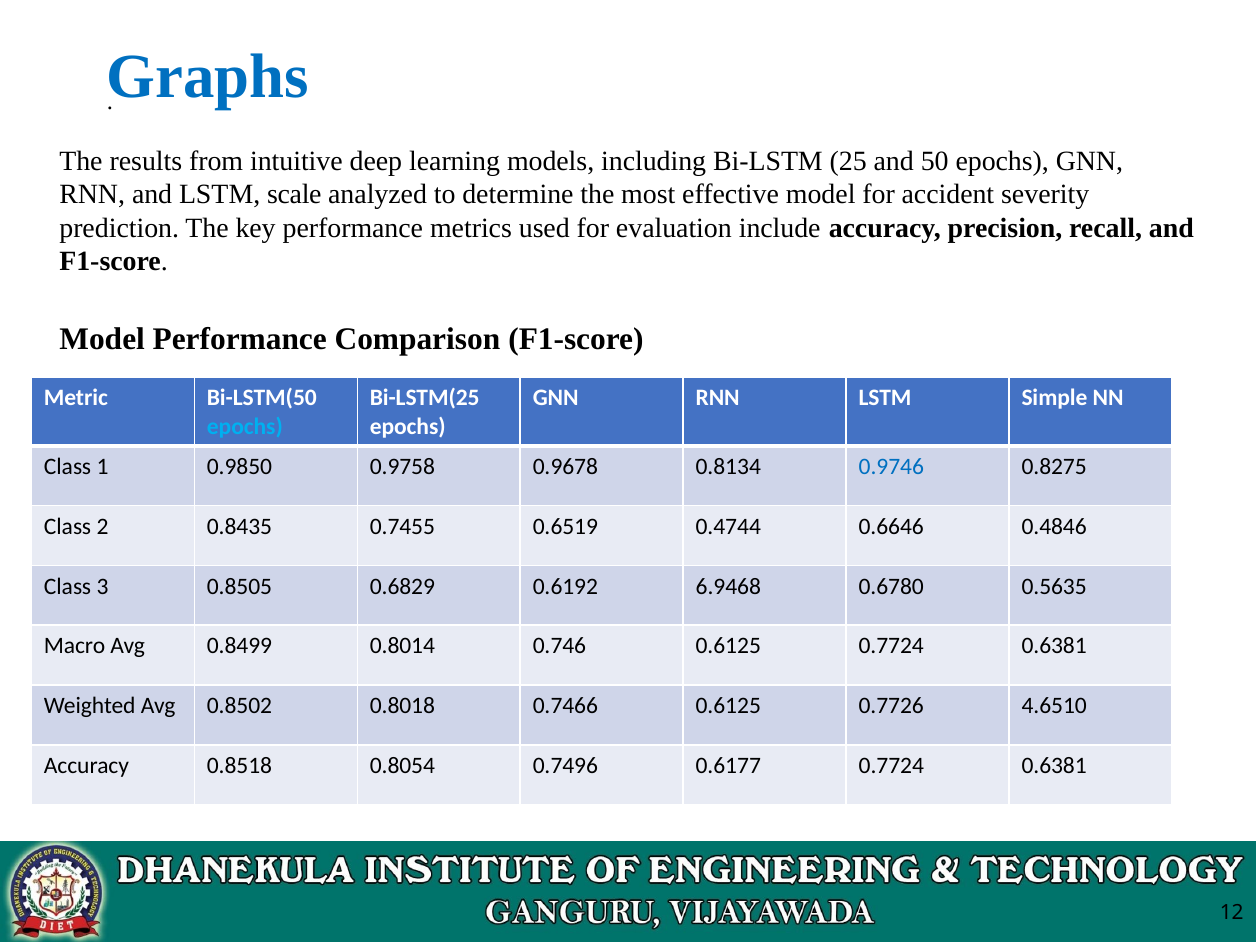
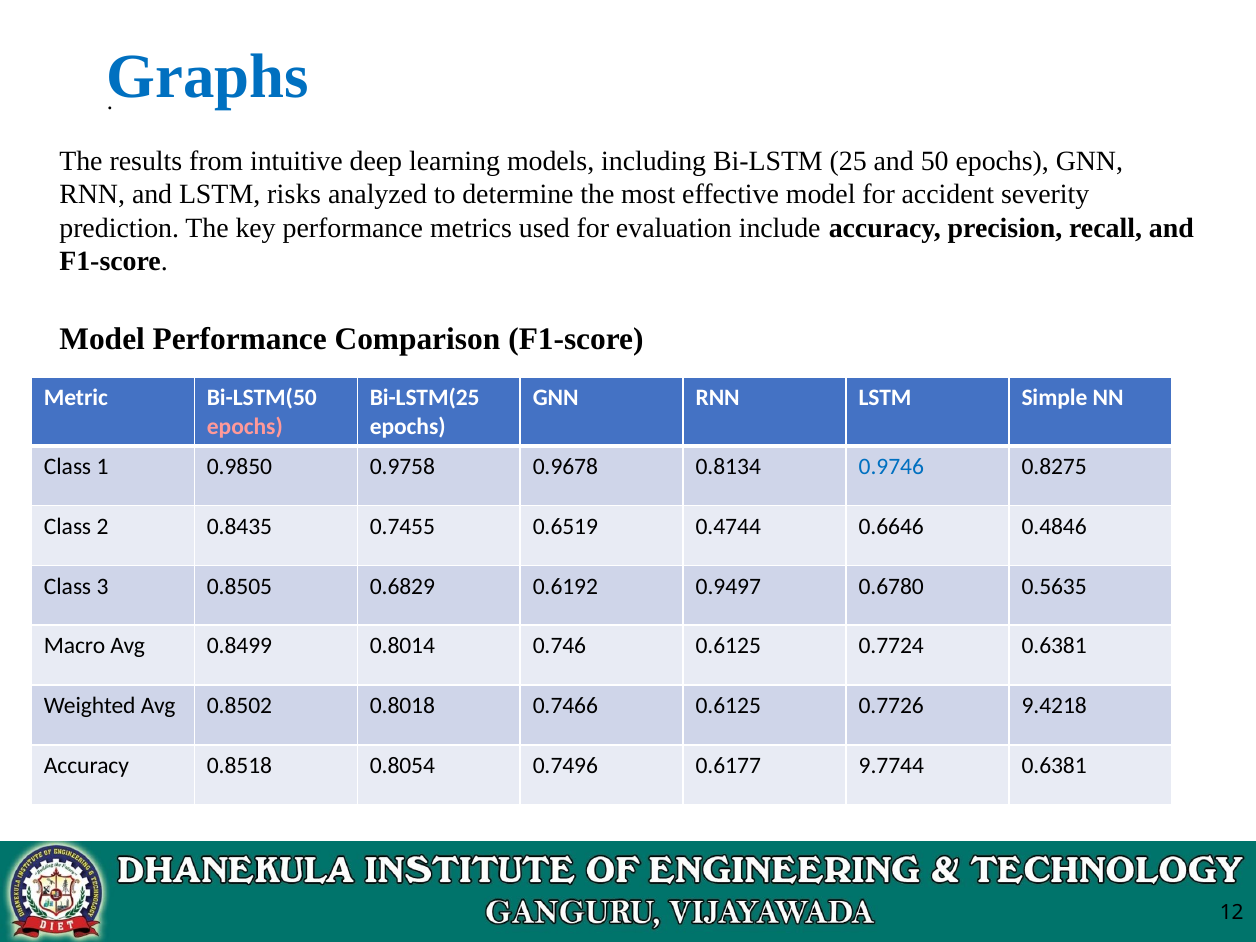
scale: scale -> risks (294, 194)
epochs colour: light blue -> pink (245, 426)
6.9468: 6.9468 -> 0.9497 (728, 586)
4.6510: 4.6510 -> 9.4218 (1054, 706)
0.6177 0.7724: 0.7724 -> 9.7744 (891, 766)
